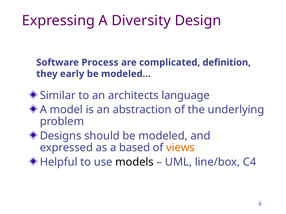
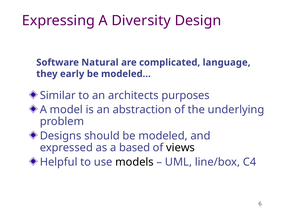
Process: Process -> Natural (100, 63)
definition: definition -> language (227, 63)
language: language -> purposes (186, 96)
views colour: orange -> black (181, 148)
